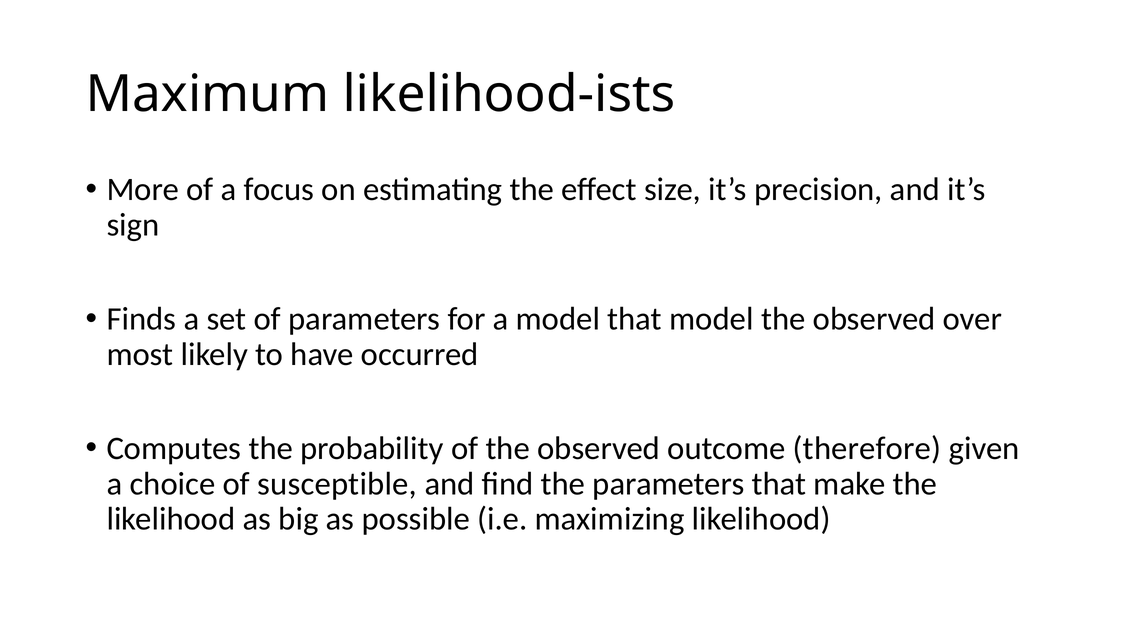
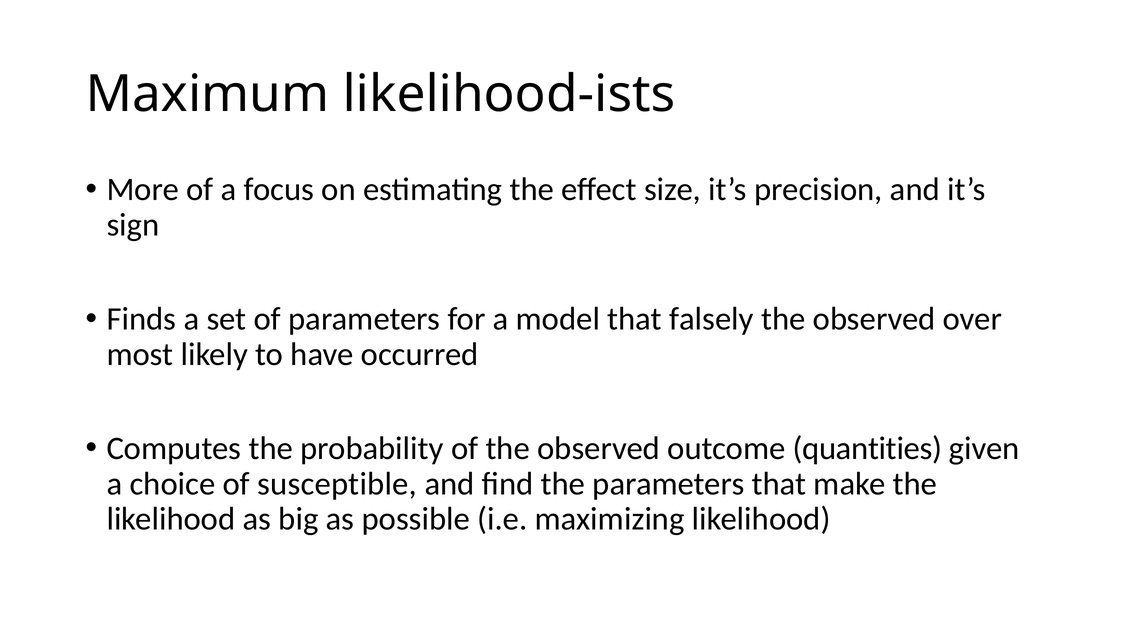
that model: model -> falsely (711, 319)
therefore: therefore -> quantities (867, 449)
